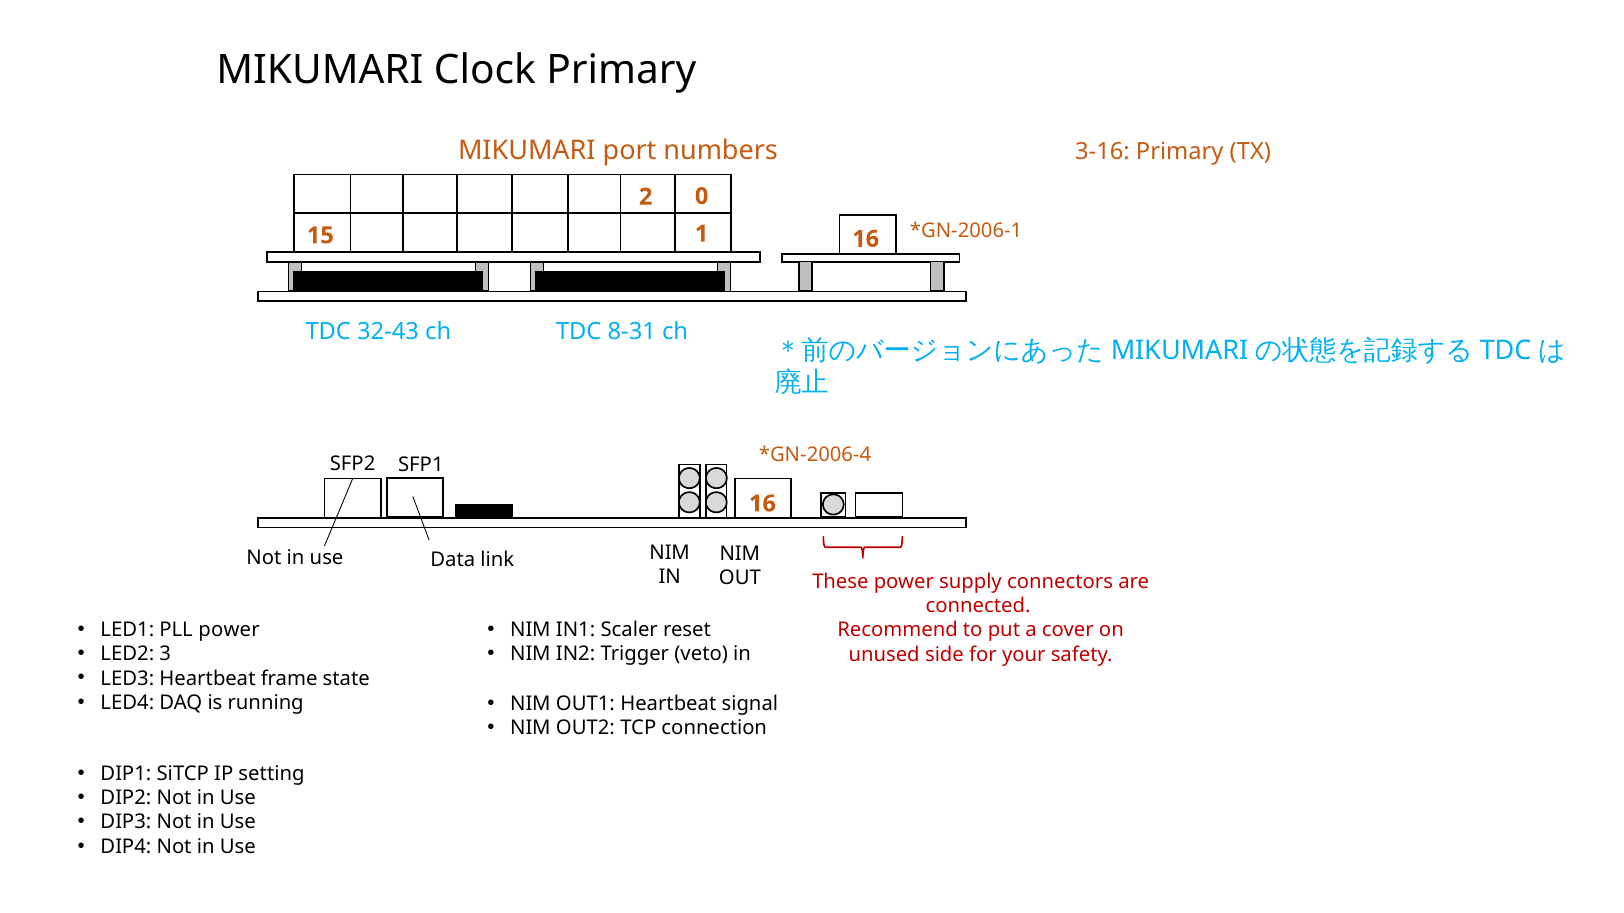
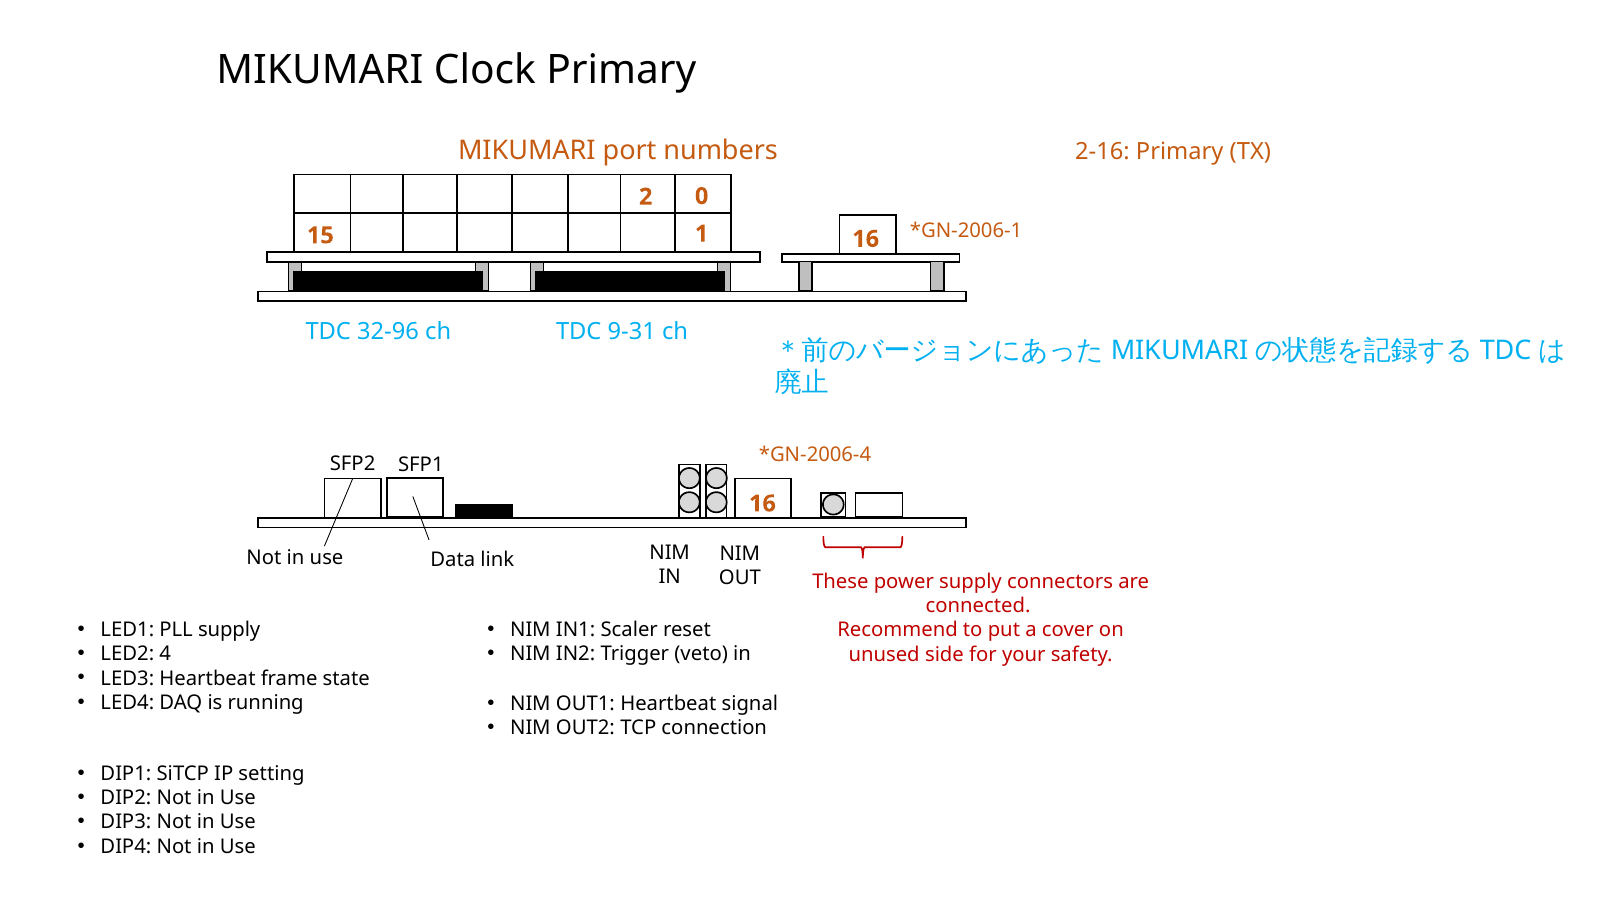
3-16: 3-16 -> 2-16 (1102, 152)
32-43: 32-43 -> 32-96 (388, 332)
8-31: 8-31 -> 9-31 (632, 332)
PLL power: power -> supply (229, 630)
3: 3 -> 4 (165, 654)
